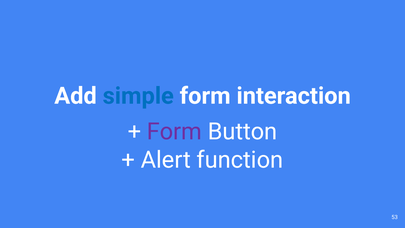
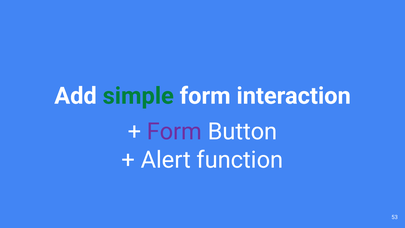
simple colour: blue -> green (138, 96)
